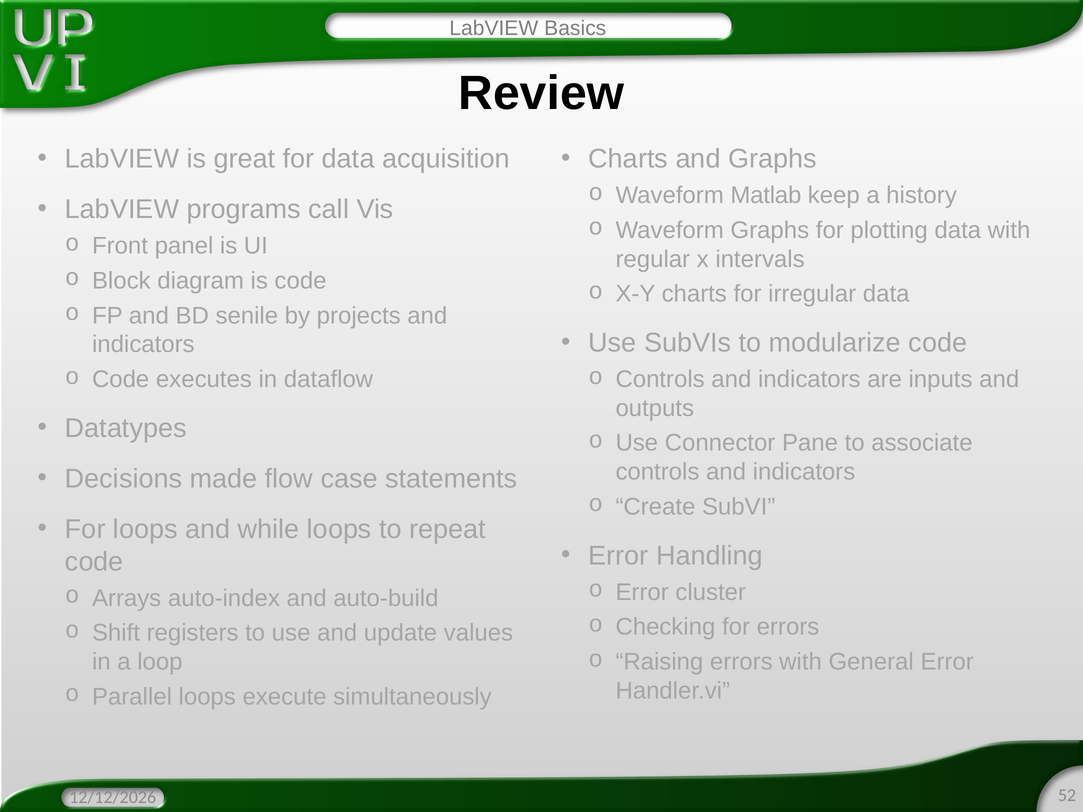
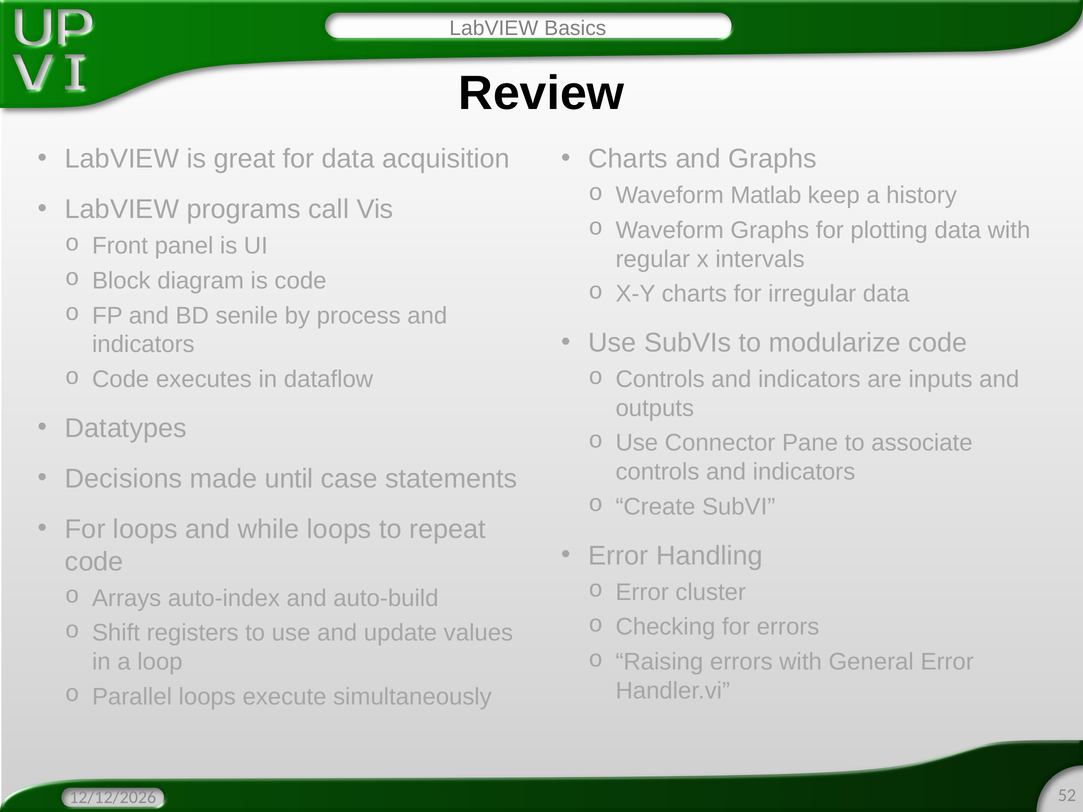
projects: projects -> process (359, 316)
flow: flow -> until (289, 479)
